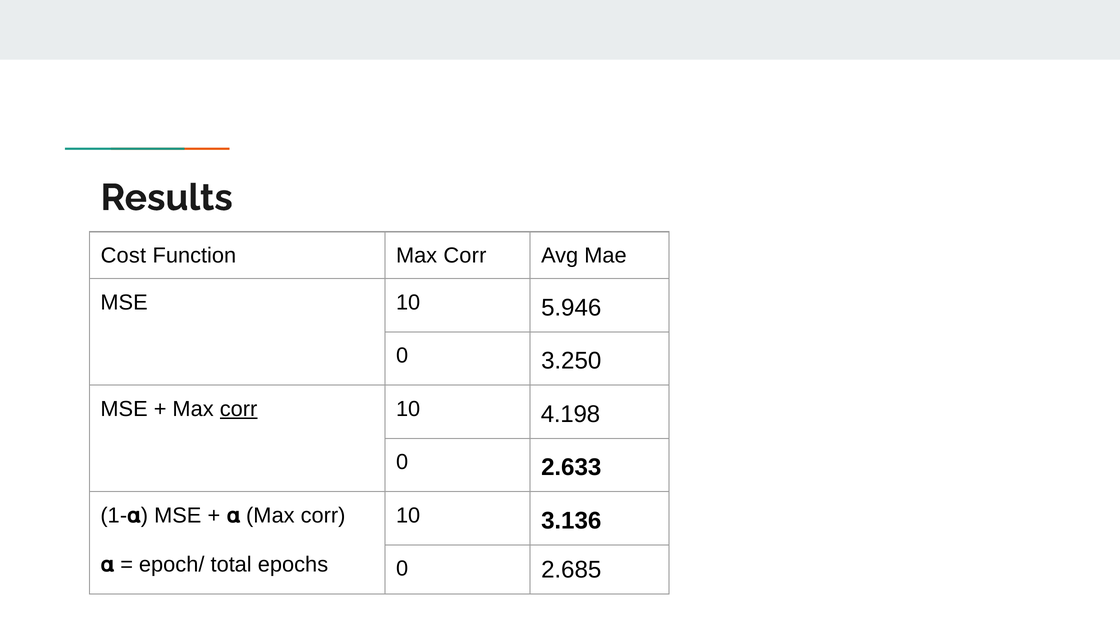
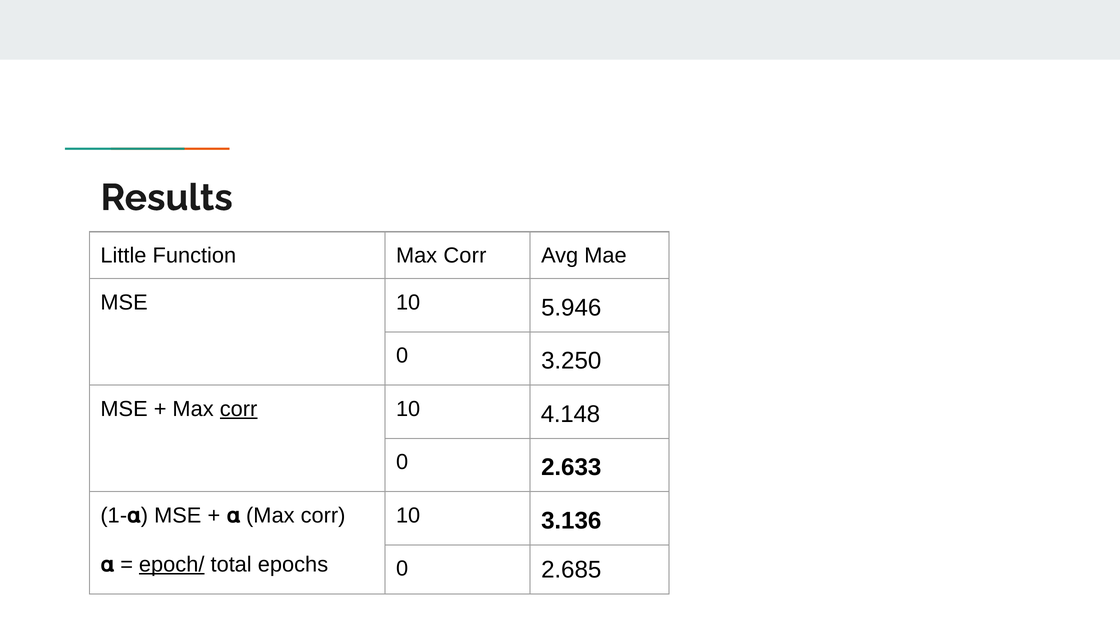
Cost: Cost -> Little (123, 256)
4.198: 4.198 -> 4.148 (570, 414)
epoch/ underline: none -> present (172, 564)
